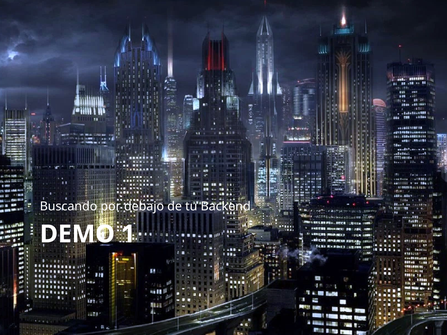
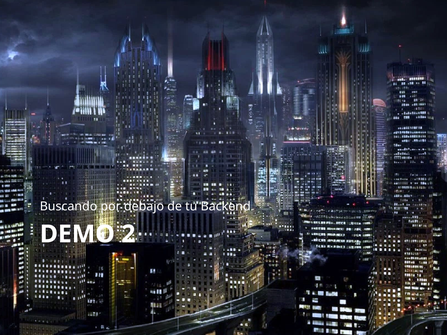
1: 1 -> 2 (128, 234)
